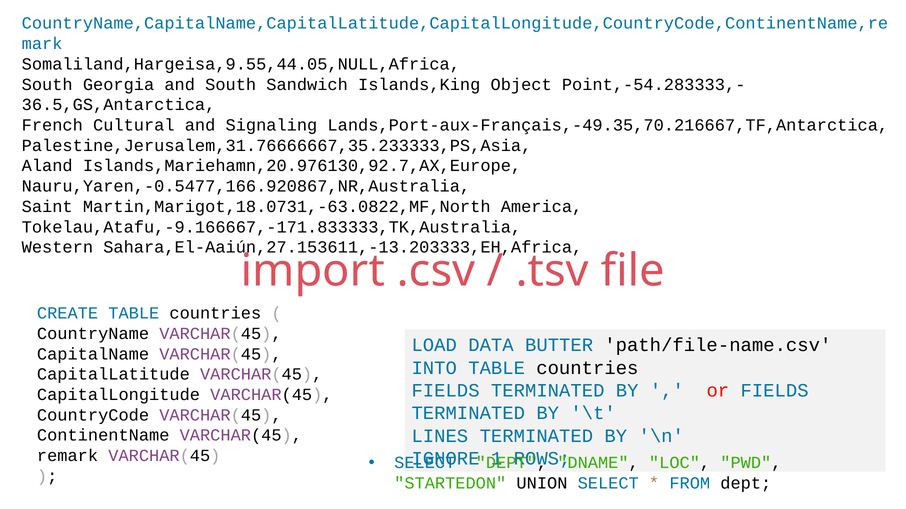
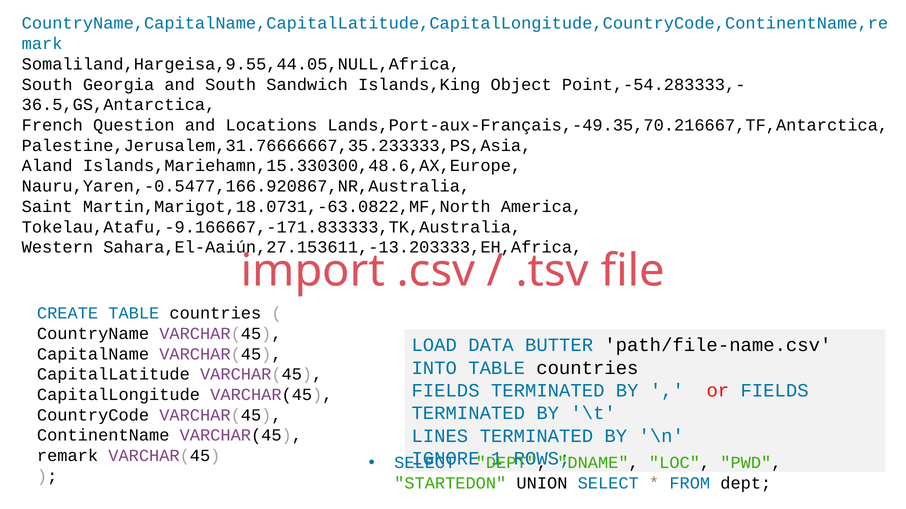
Cultural: Cultural -> Question (134, 125)
Signaling: Signaling -> Locations (271, 125)
Islands,Mariehamn,20.976130,92.7,AX,Europe: Islands,Mariehamn,20.976130,92.7,AX,Europe -> Islands,Mariehamn,15.330300,48.6,AX,Europe (302, 166)
